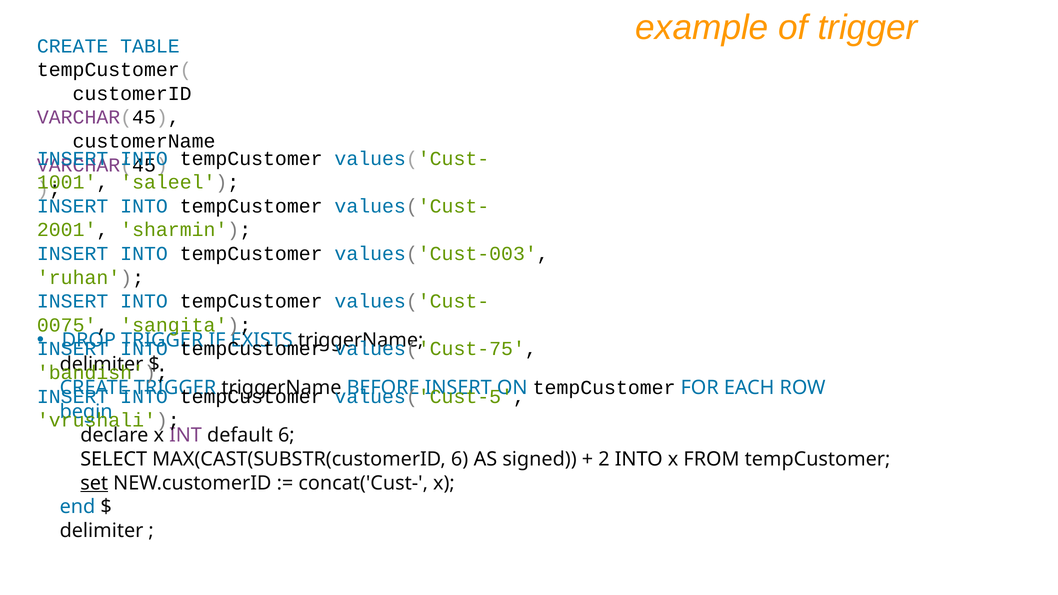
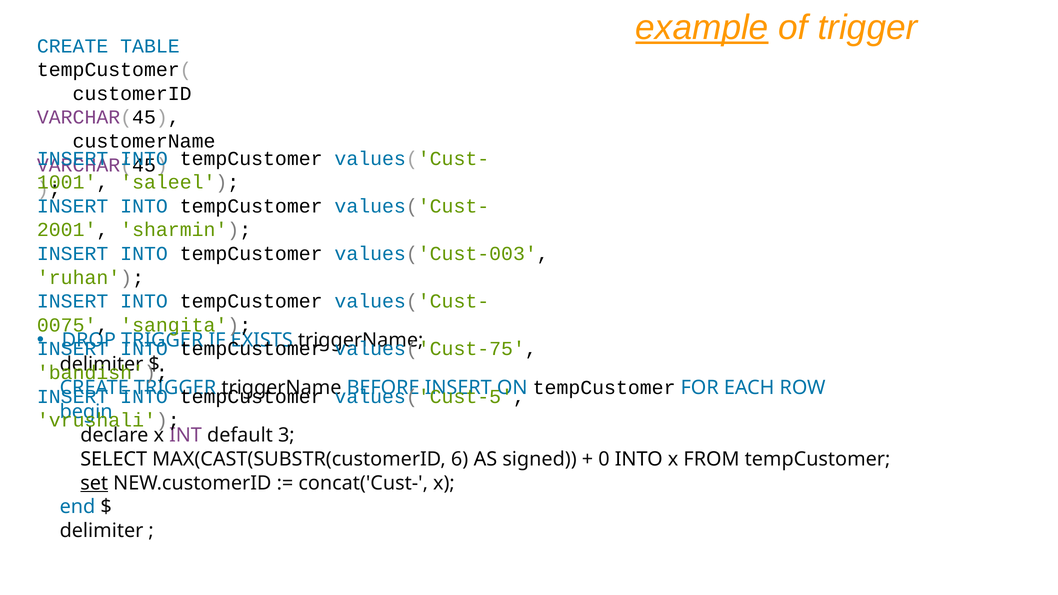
example underline: none -> present (702, 28)
default 6: 6 -> 3 (286, 436)
2: 2 -> 0 (604, 459)
